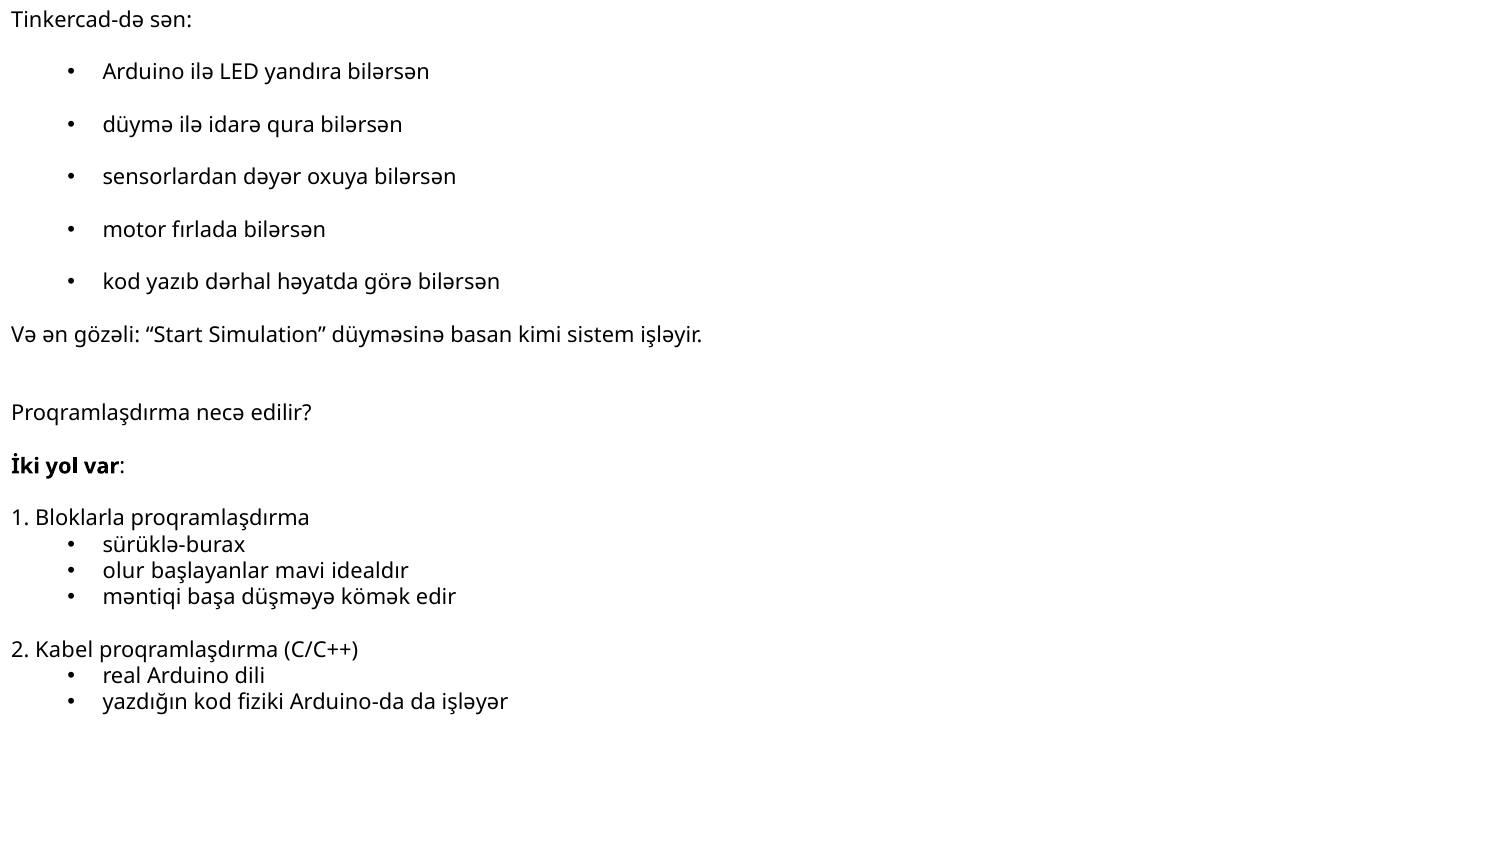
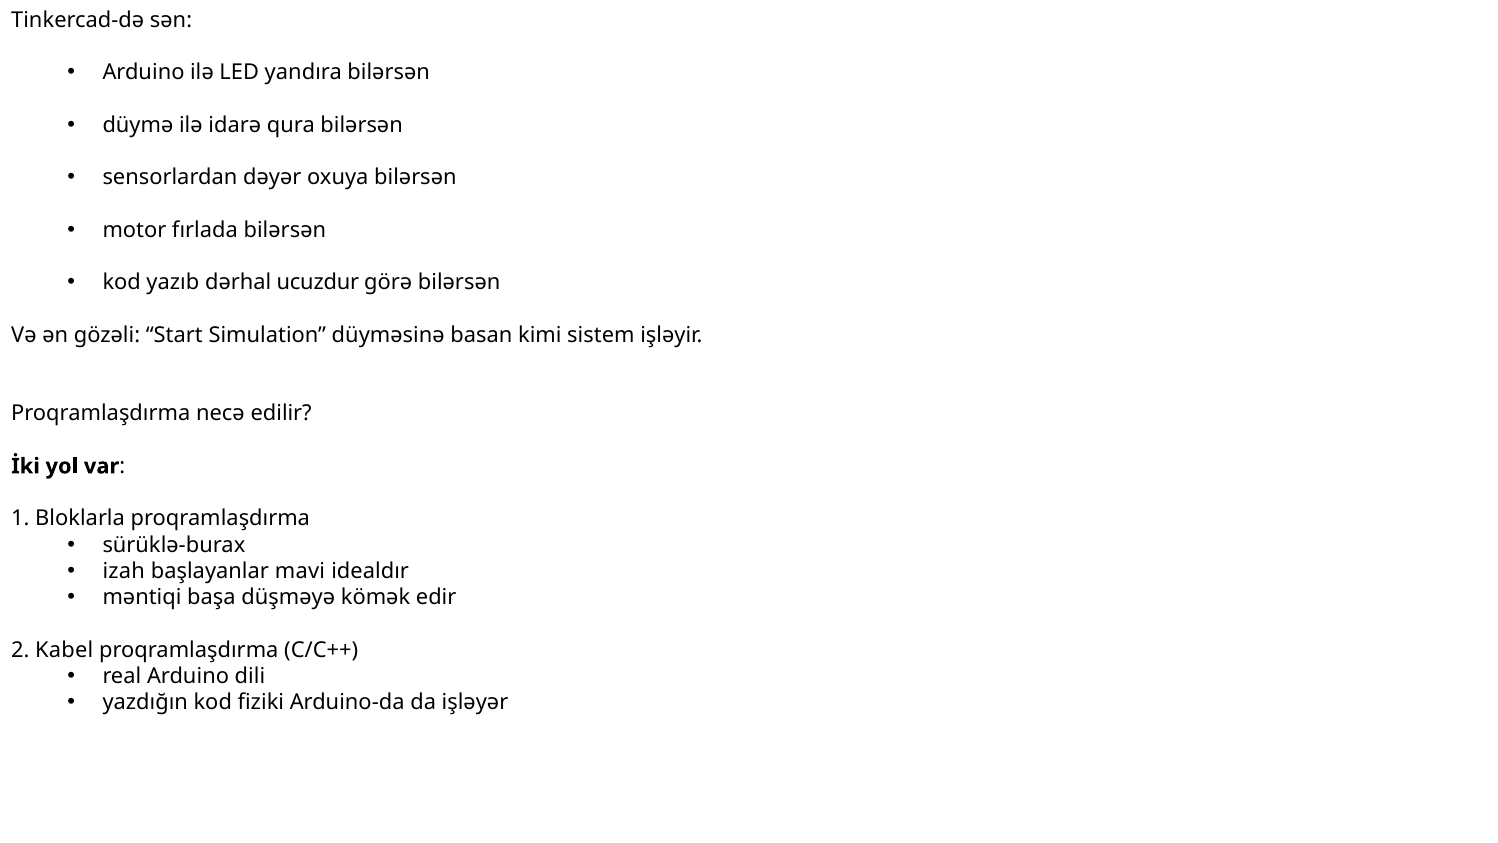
həyatda: həyatda -> ucuzdur (318, 282)
olur: olur -> izah (124, 571)
